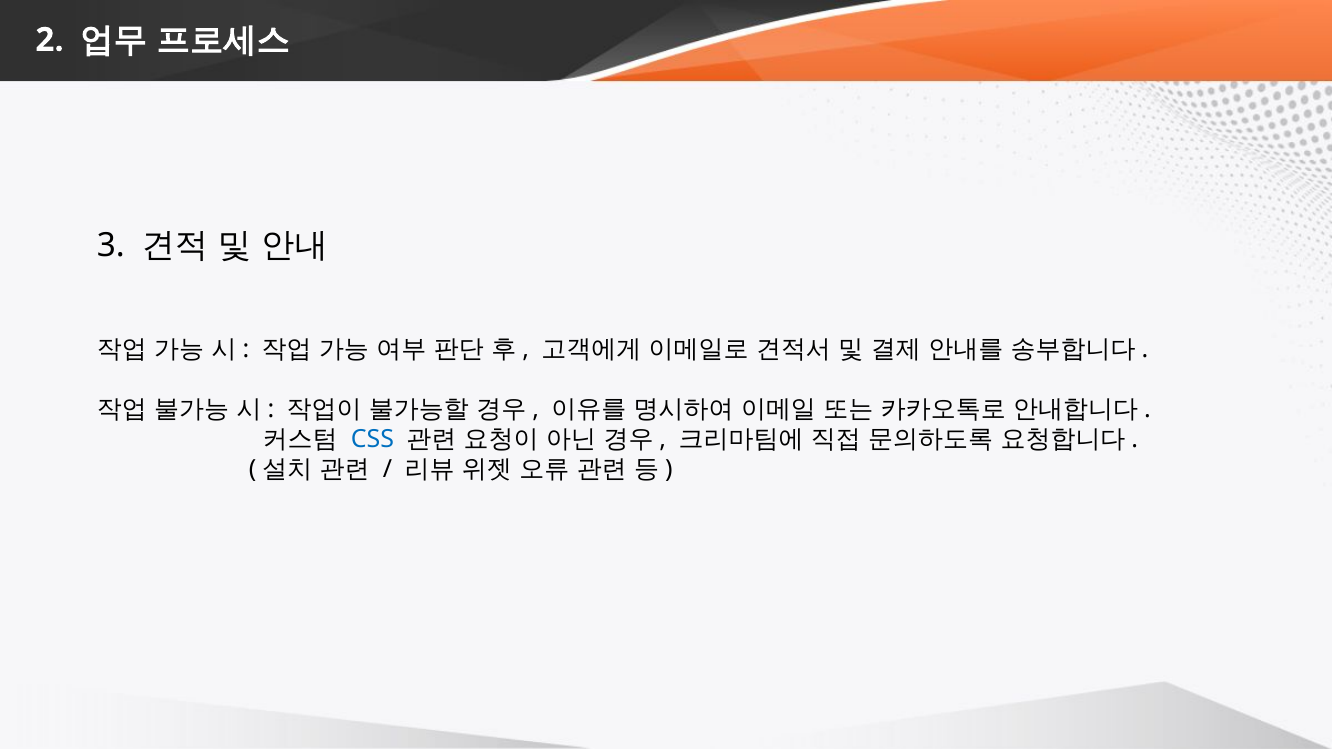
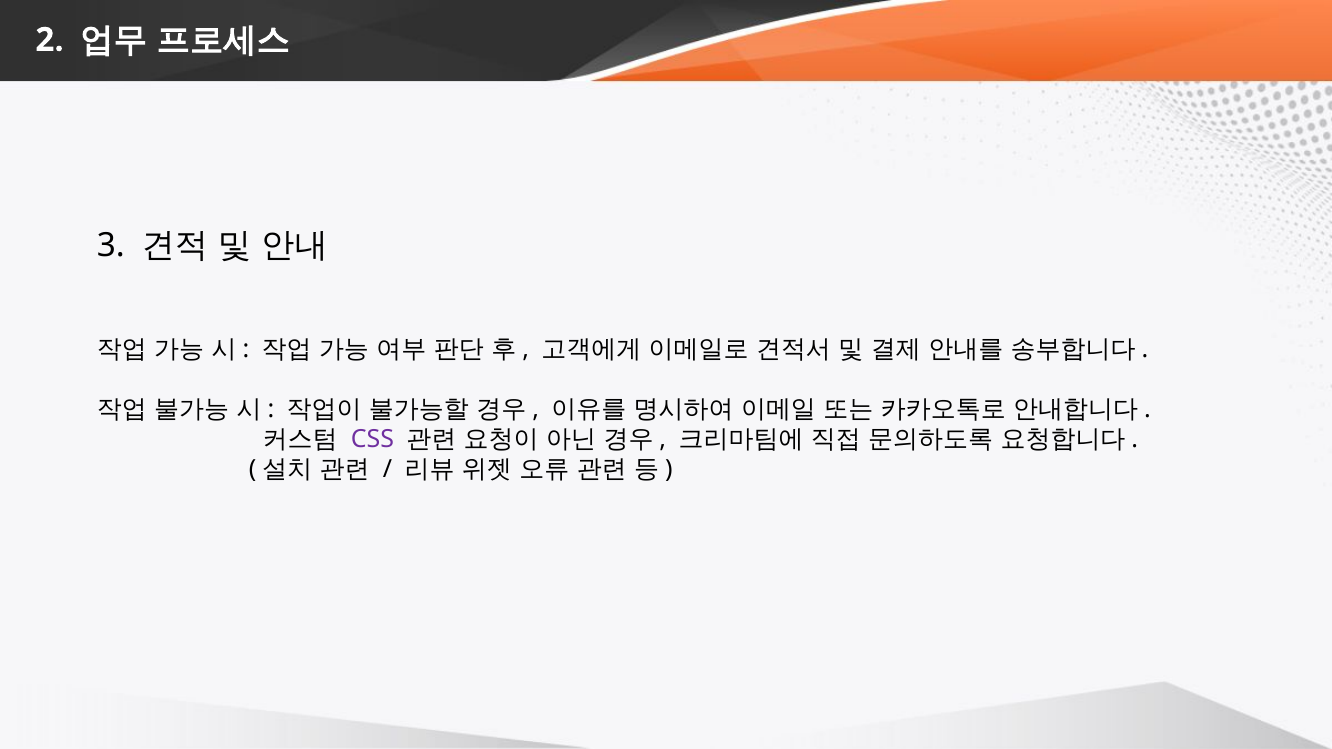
CSS colour: blue -> purple (372, 440)
